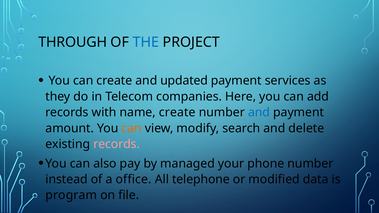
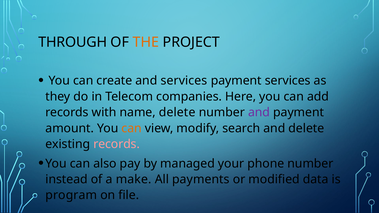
THE colour: blue -> orange (146, 42)
and updated: updated -> services (184, 81)
name create: create -> delete (177, 112)
and colour: blue -> purple (259, 112)
office: office -> make (134, 179)
telephone: telephone -> payments (201, 179)
